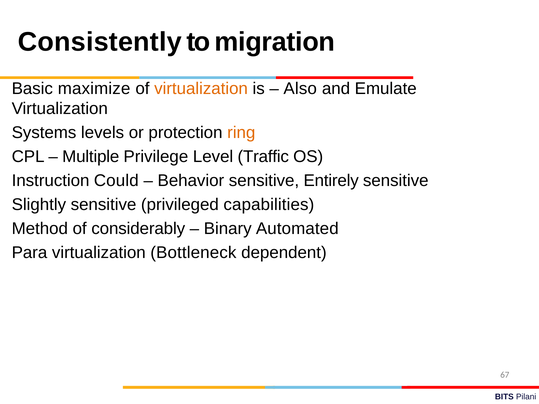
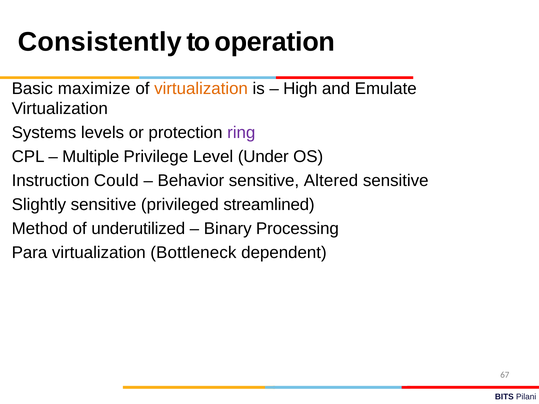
migration: migration -> operation (275, 42)
Also: Also -> High (300, 89)
ring colour: orange -> purple (241, 133)
Traffic: Traffic -> Under (263, 157)
Entirely: Entirely -> Altered (331, 181)
capabilities: capabilities -> streamlined (269, 205)
considerably: considerably -> underutilized (138, 229)
Automated: Automated -> Processing (297, 229)
